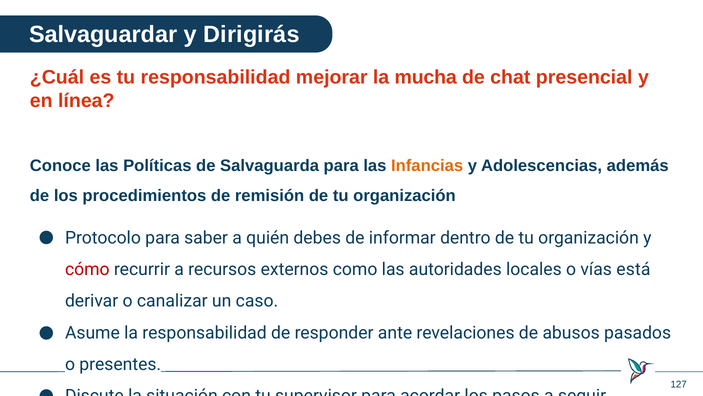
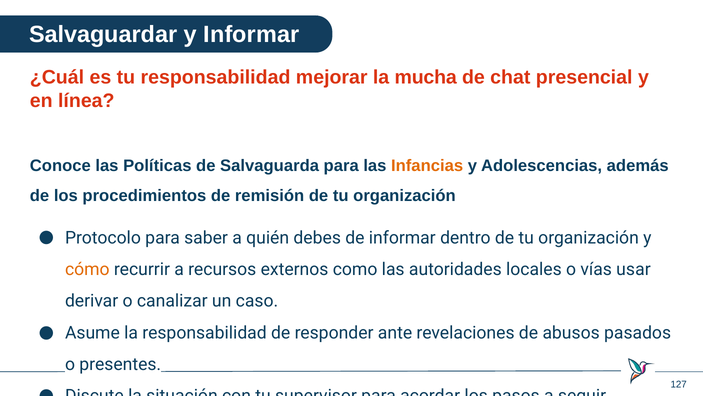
y Dirigirás: Dirigirás -> Informar (251, 34)
cómo colour: red -> orange (87, 269)
está: está -> usar (633, 269)
